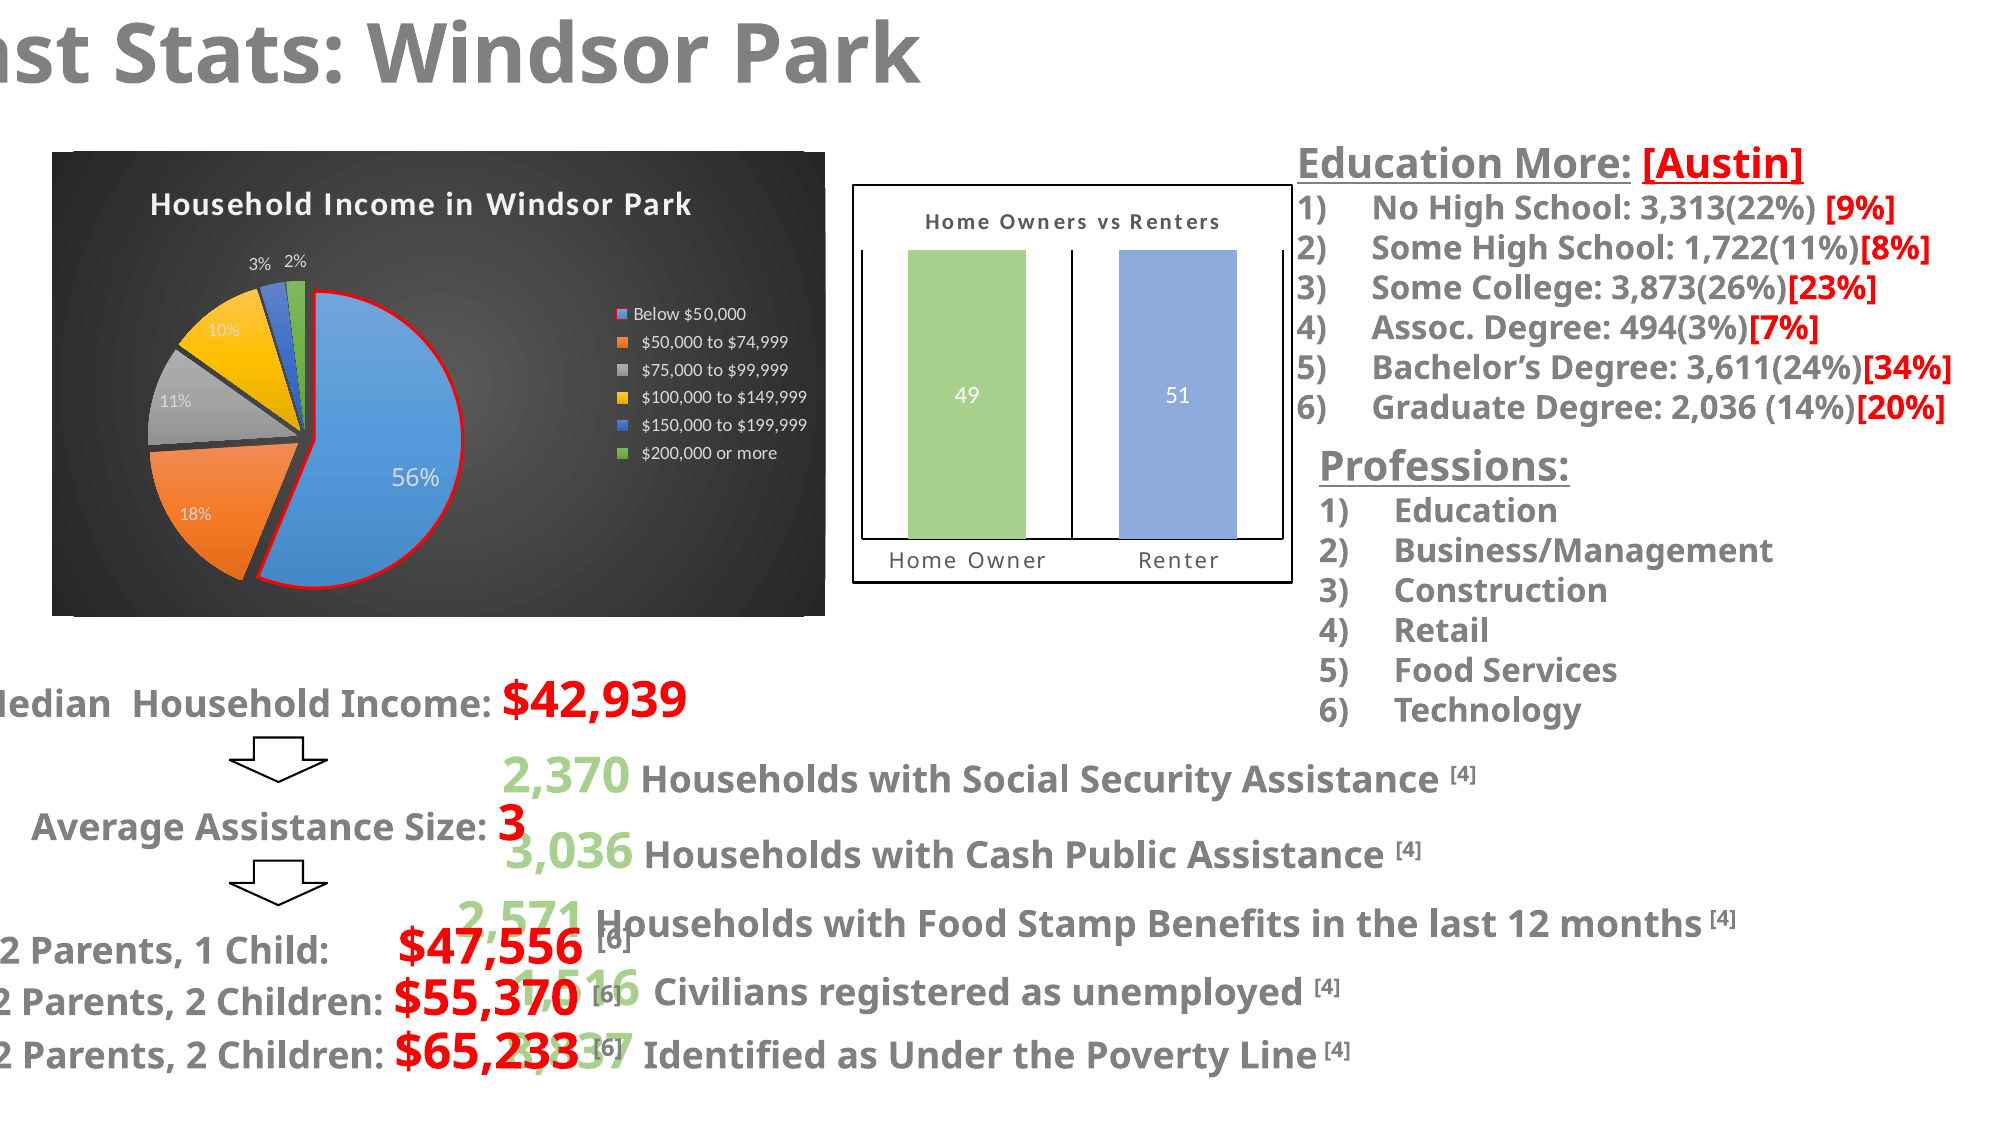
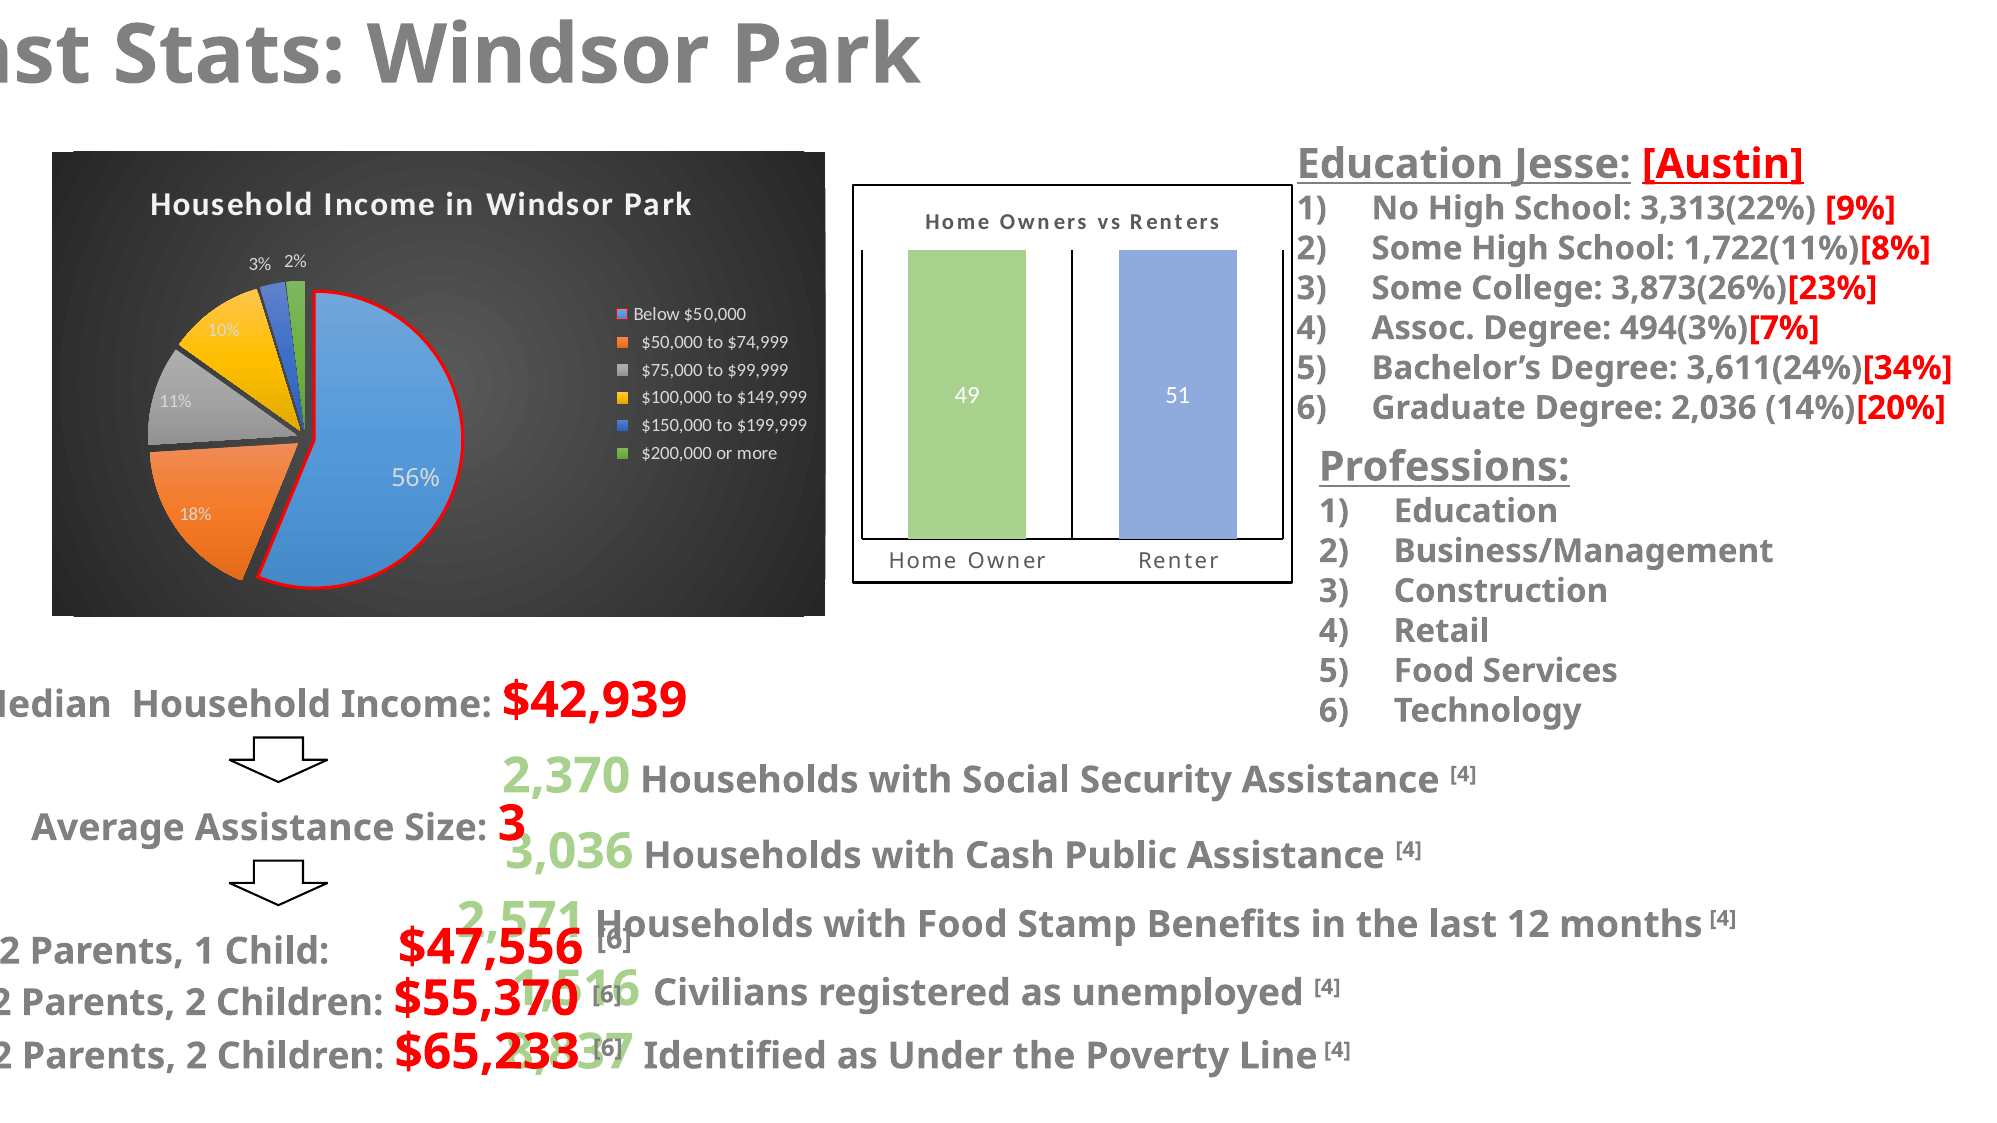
Education More: More -> Jesse (1573, 164)
